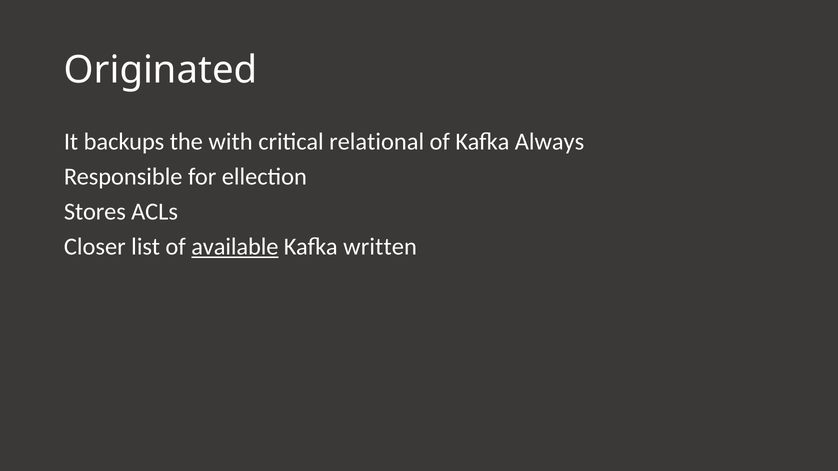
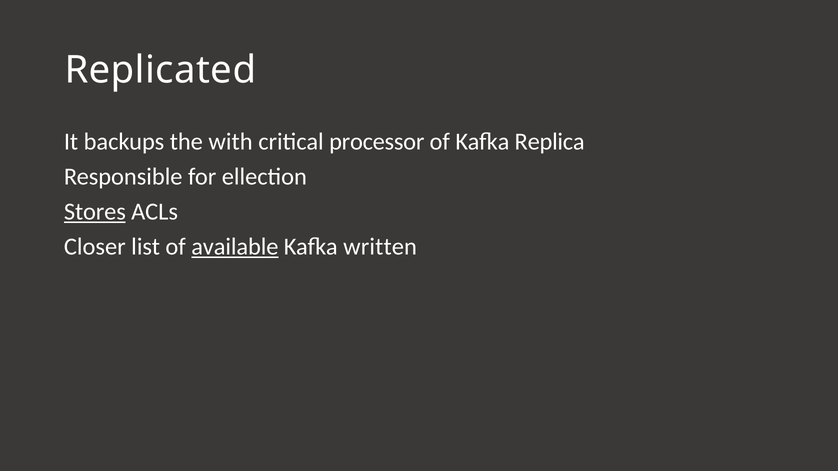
Originated: Originated -> Replicated (160, 70)
relational: relational -> processor (377, 142)
Always: Always -> Replica (550, 142)
Stores underline: none -> present (95, 212)
